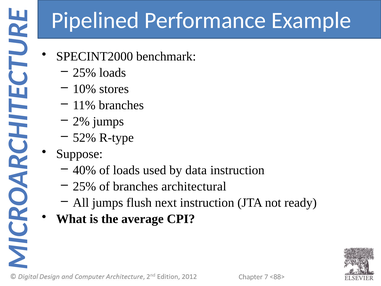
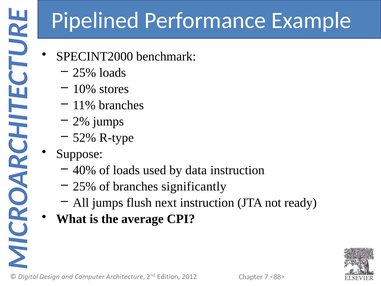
architectural: architectural -> significantly (194, 186)
